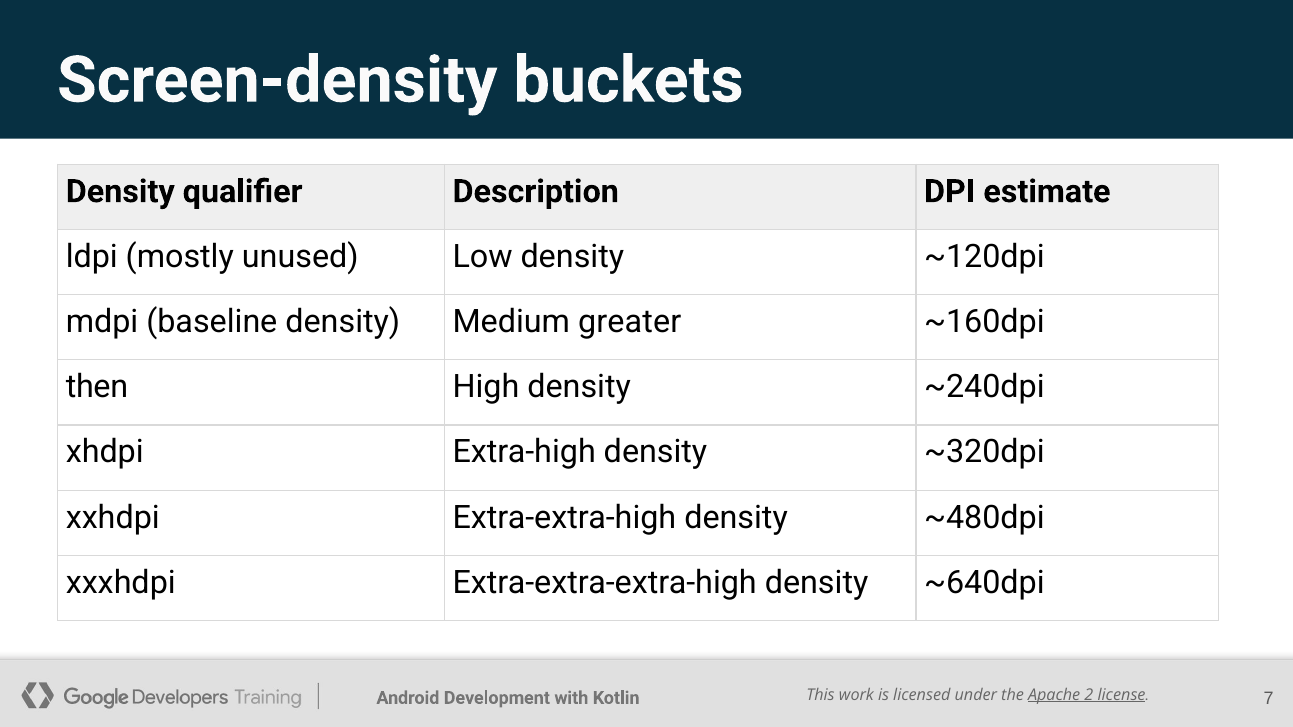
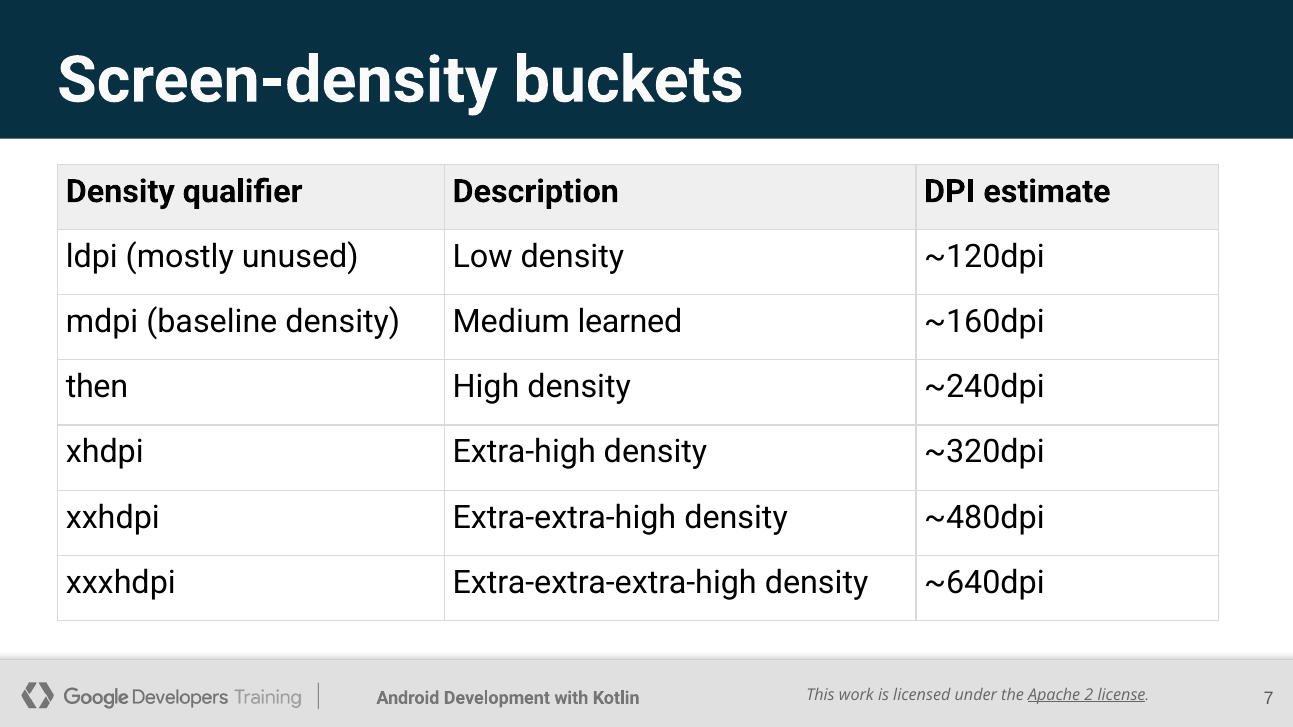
greater: greater -> learned (630, 322)
